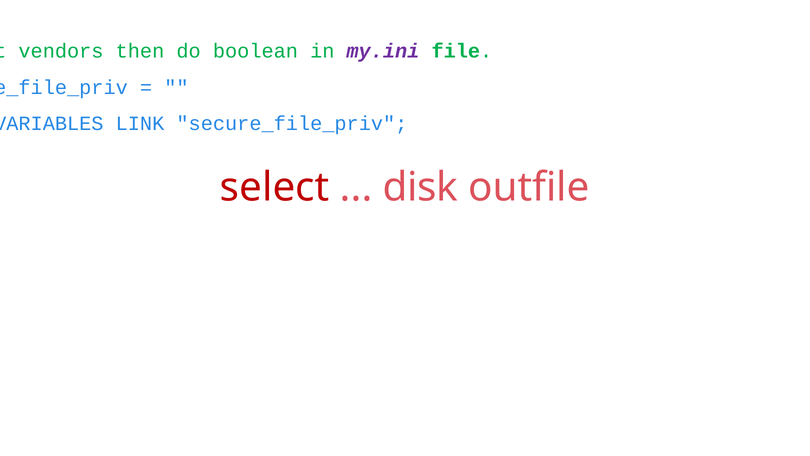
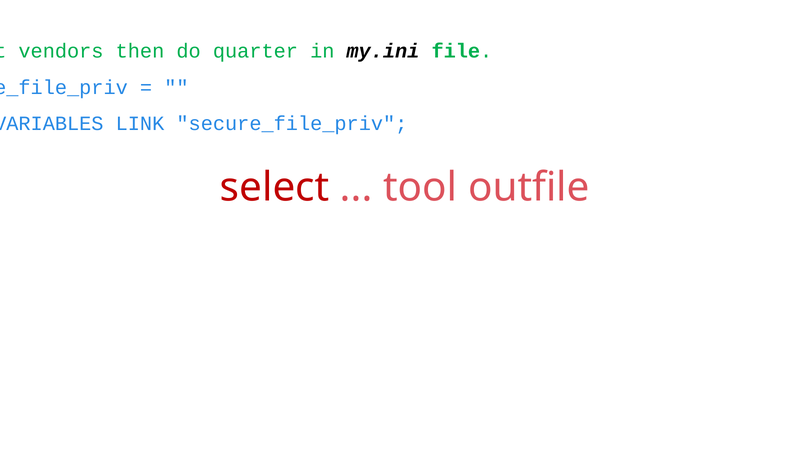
boolean: boolean -> quarter (255, 51)
my.ini colour: purple -> black (383, 51)
disk: disk -> tool (420, 187)
